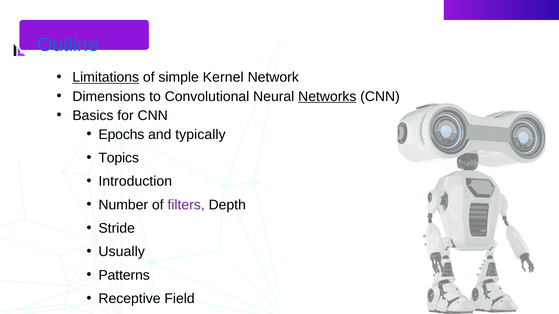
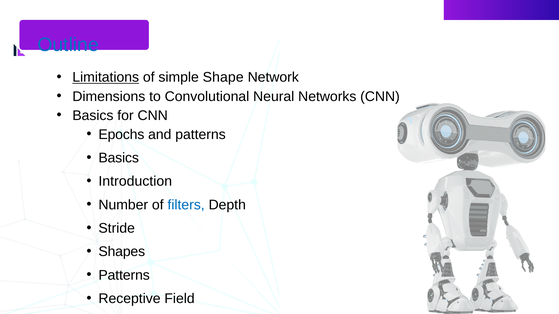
Kernel: Kernel -> Shape (223, 77)
Networks underline: present -> none (327, 97)
and typically: typically -> patterns (201, 135)
Topics: Topics -> Basics (119, 158)
filters colour: purple -> blue (186, 205)
Usually: Usually -> Shapes (122, 252)
